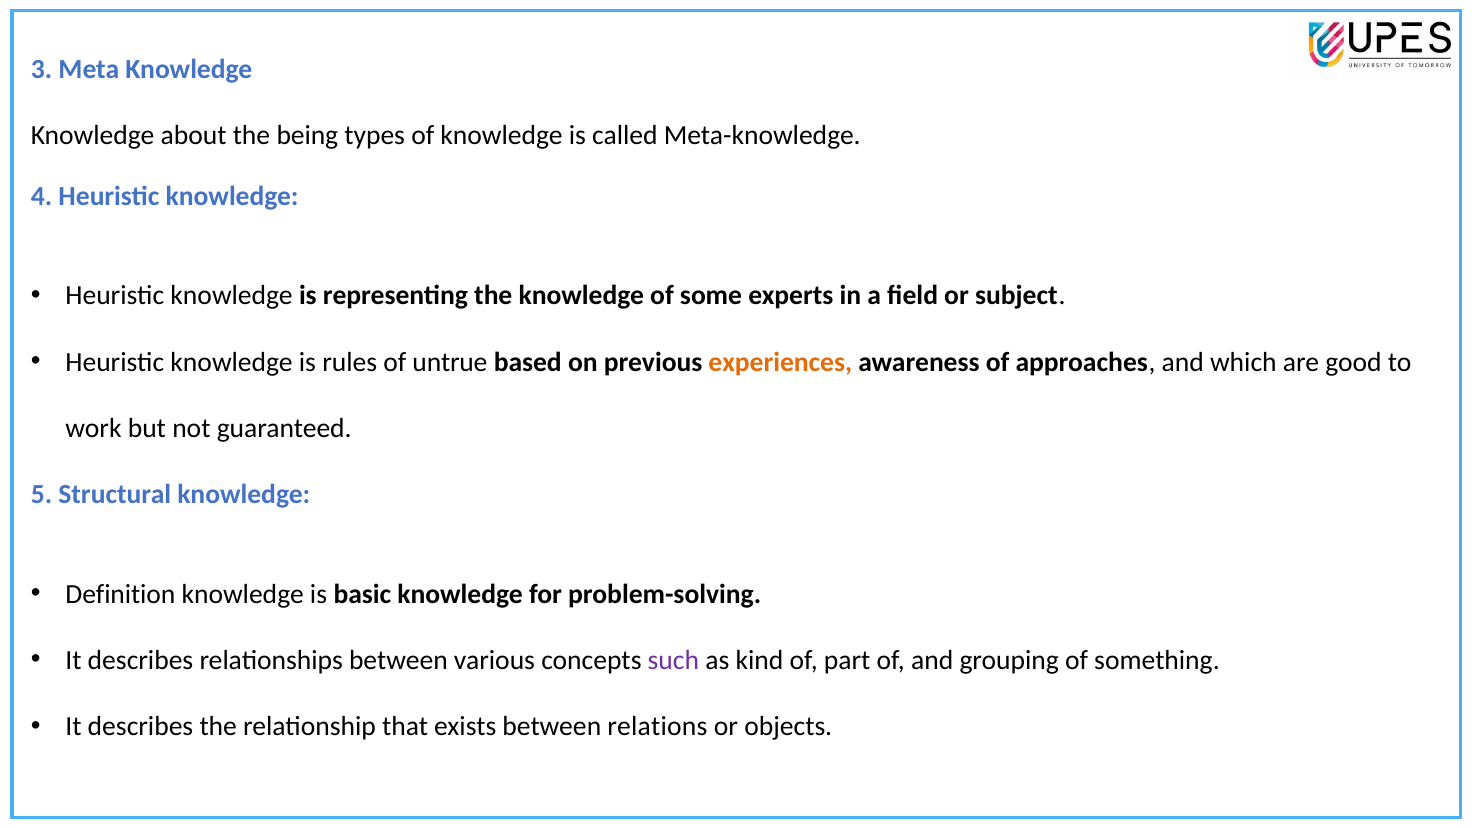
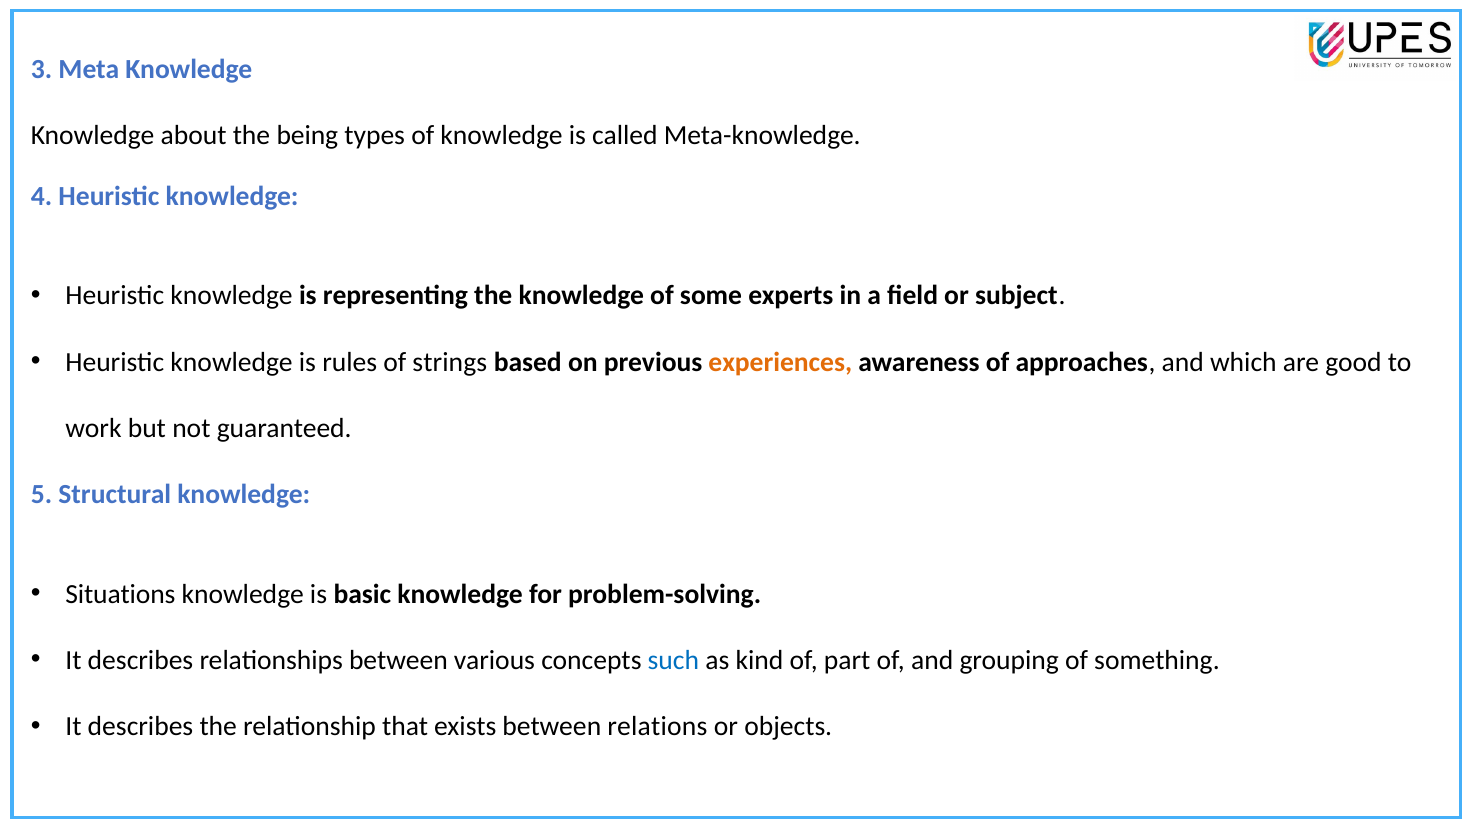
untrue: untrue -> strings (450, 362)
Definition: Definition -> Situations (120, 594)
such colour: purple -> blue (673, 660)
